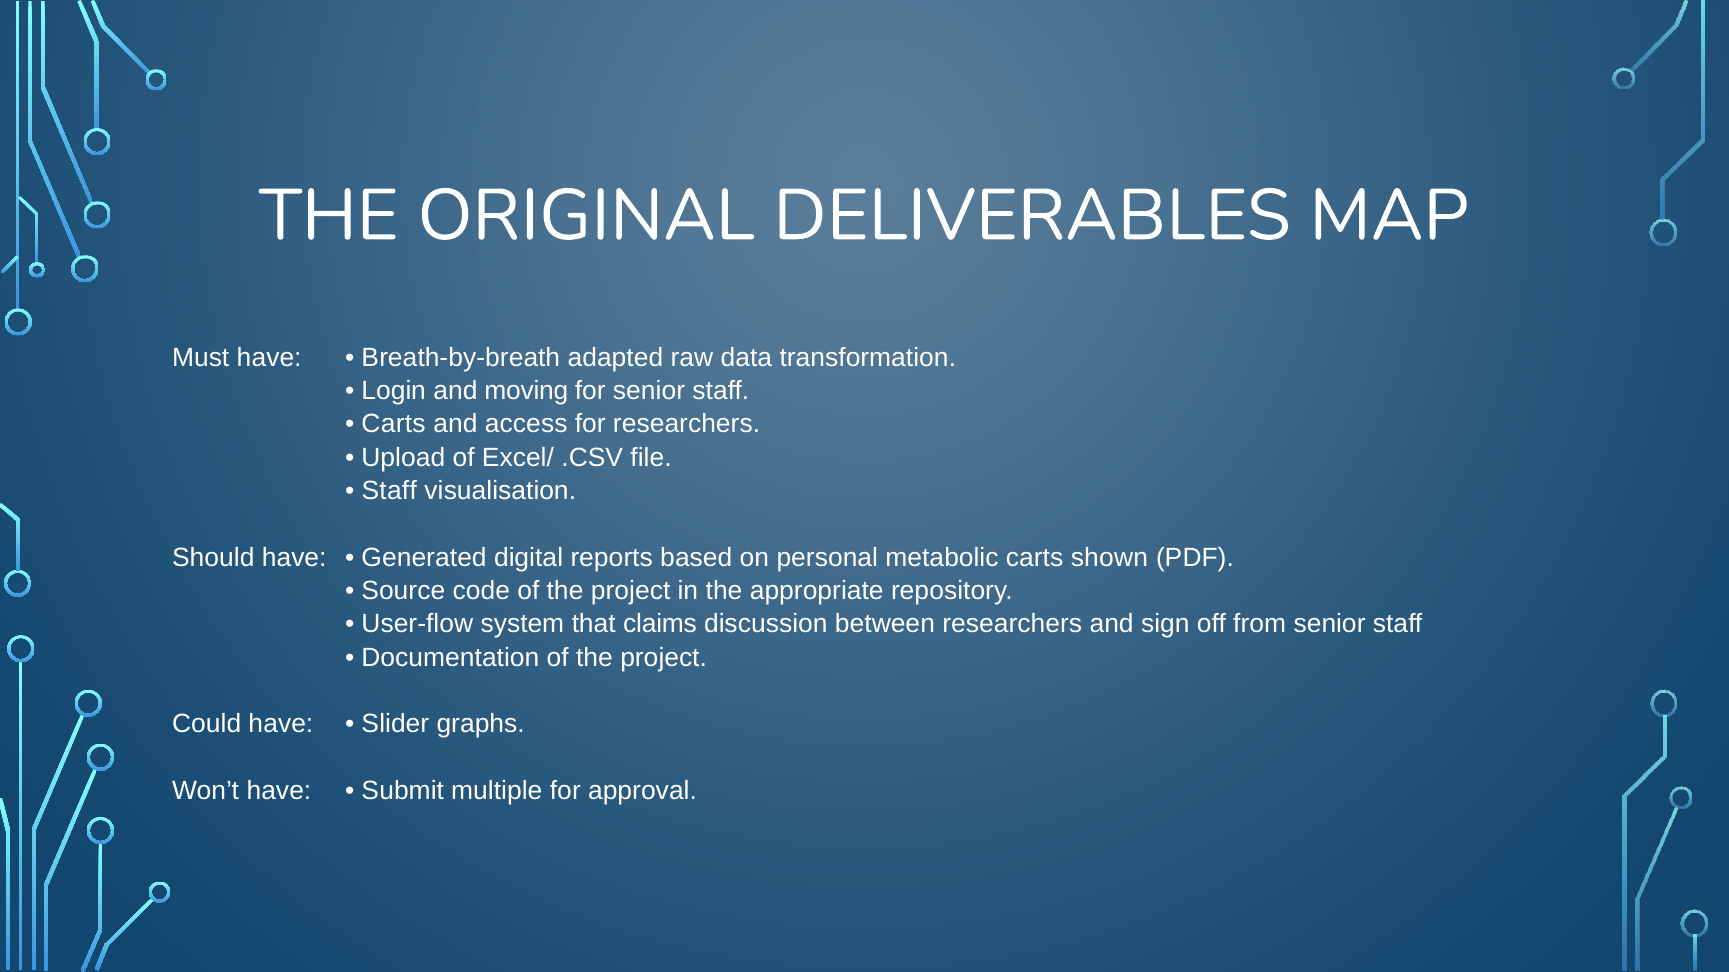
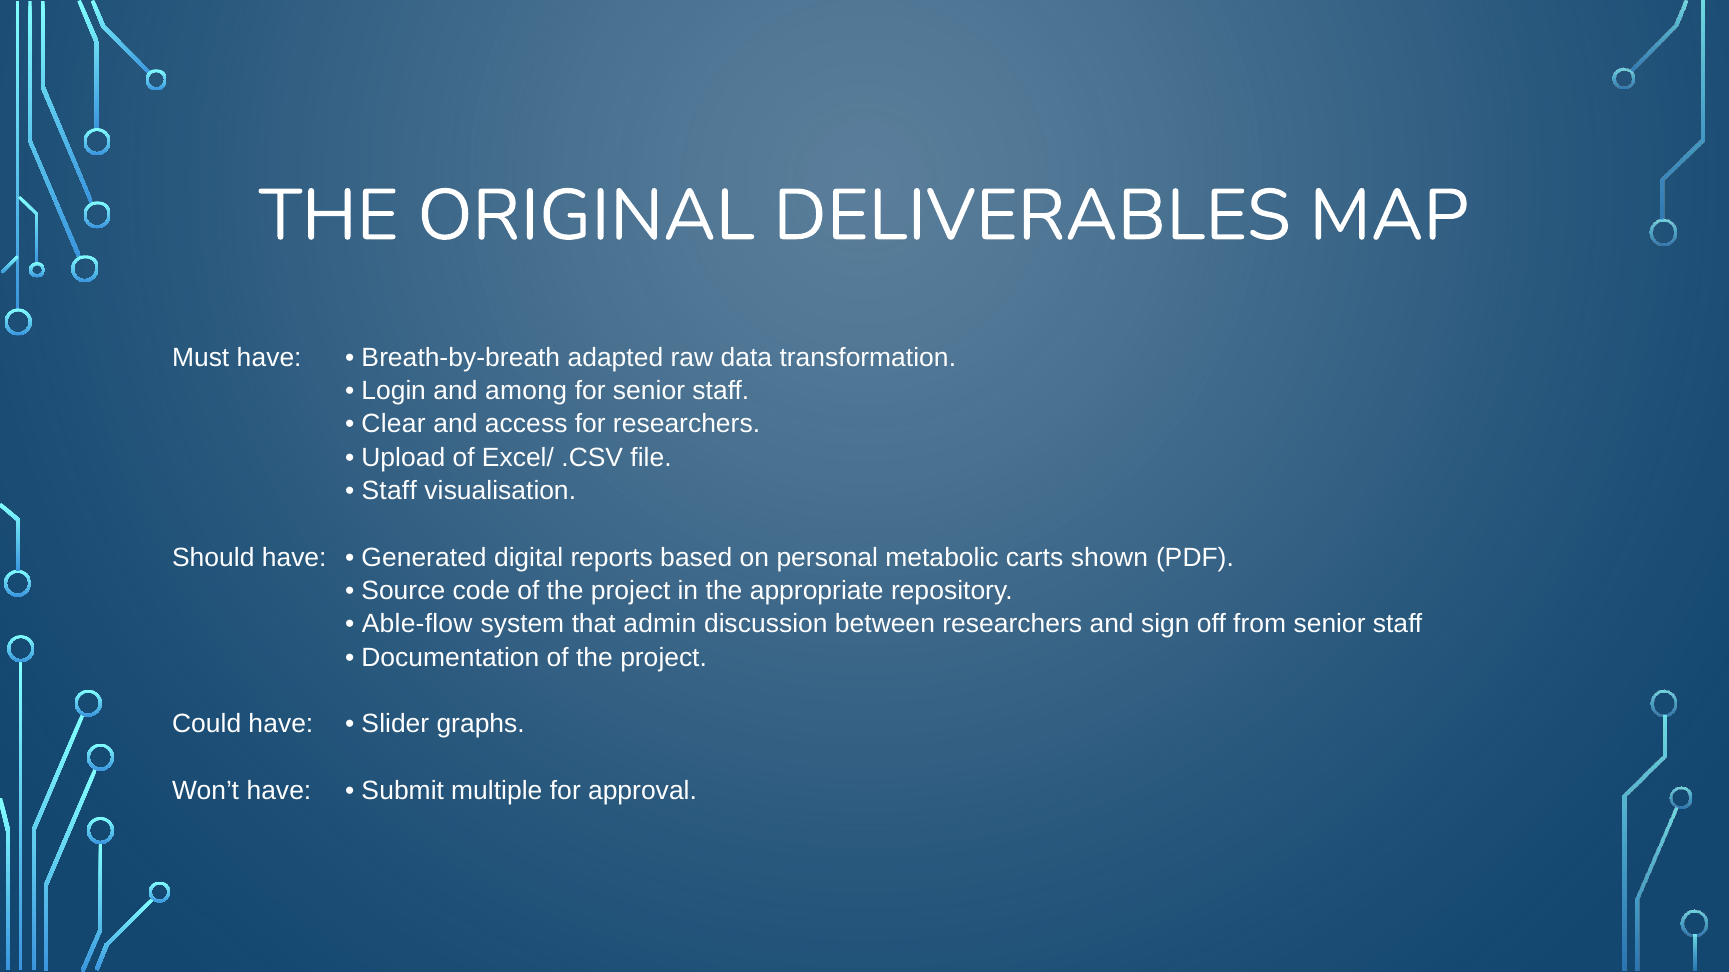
moving: moving -> among (526, 391)
Carts: Carts -> Clear (394, 424)
User-flow: User-flow -> Able-flow (417, 624)
claims: claims -> admin (660, 624)
